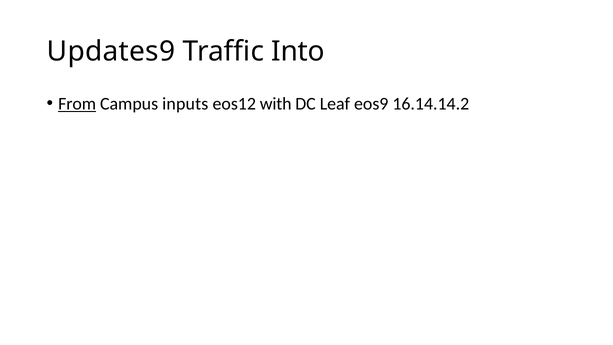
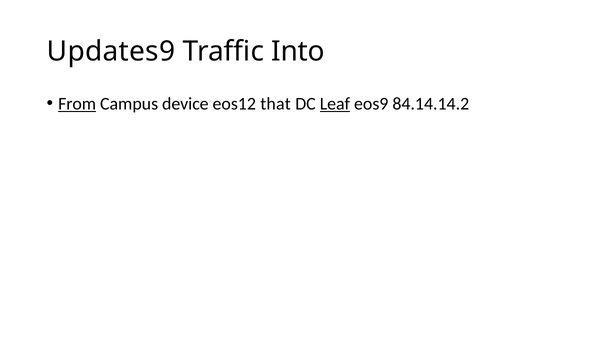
inputs: inputs -> device (185, 104)
with: with -> that (276, 104)
Leaf underline: none -> present (335, 104)
16.14.14.2: 16.14.14.2 -> 84.14.14.2 (431, 104)
